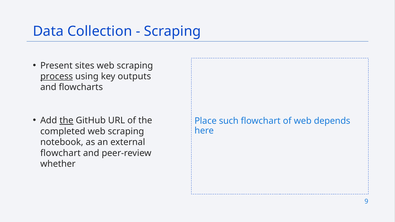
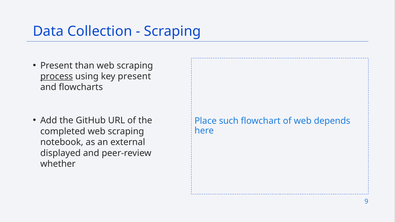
sites: sites -> than (85, 66)
key outputs: outputs -> present (134, 76)
the underline: present -> none (66, 121)
flowchart: flowchart -> displayed (60, 153)
